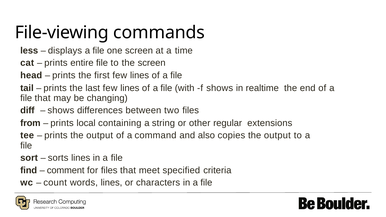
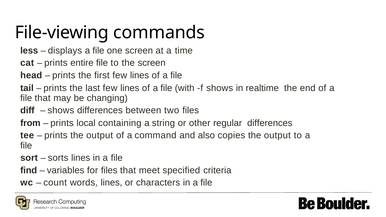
regular extensions: extensions -> differences (270, 123)
comment: comment -> variables (66, 170)
